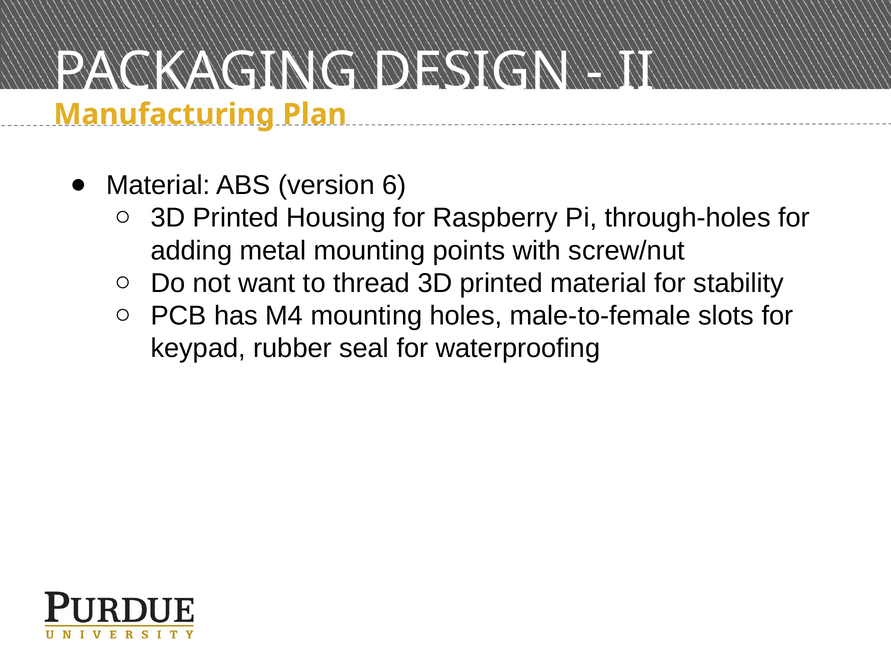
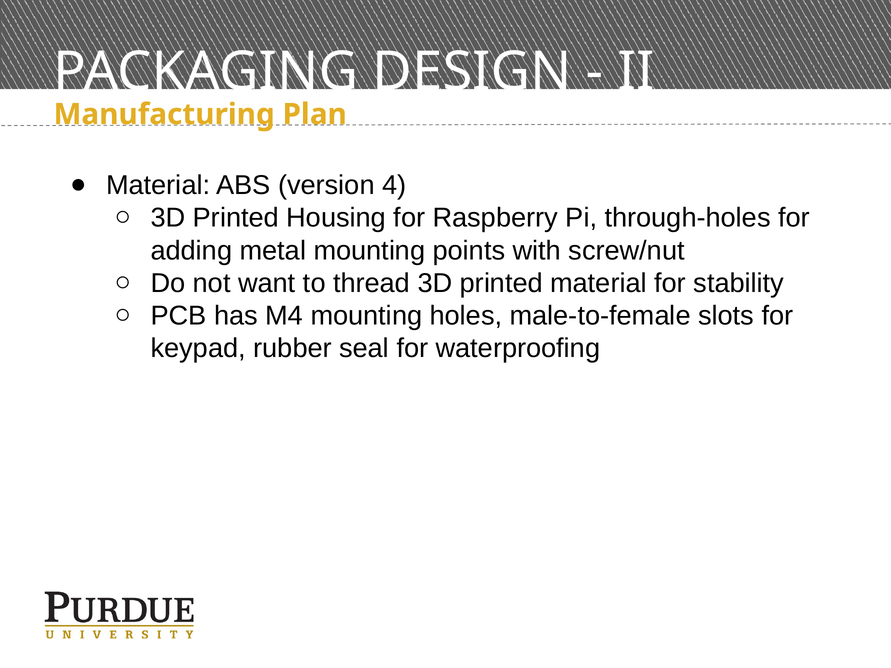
6: 6 -> 4 (394, 185)
